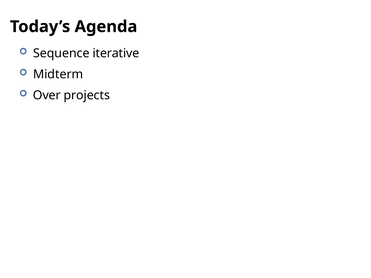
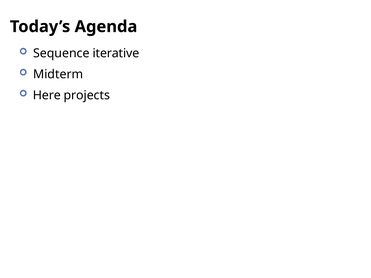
Over: Over -> Here (47, 95)
